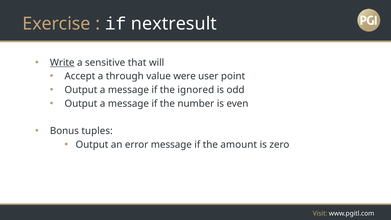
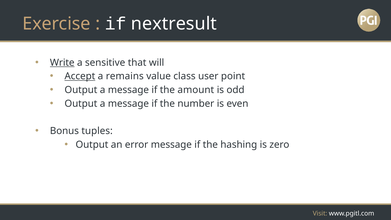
Accept underline: none -> present (80, 76)
through: through -> remains (125, 76)
were: were -> class (184, 76)
ignored: ignored -> amount (196, 90)
amount: amount -> hashing (239, 145)
